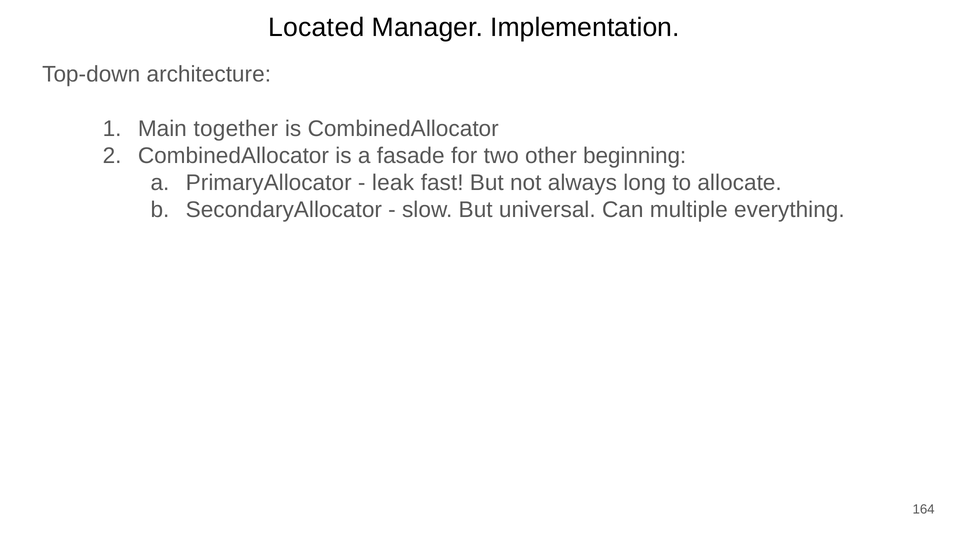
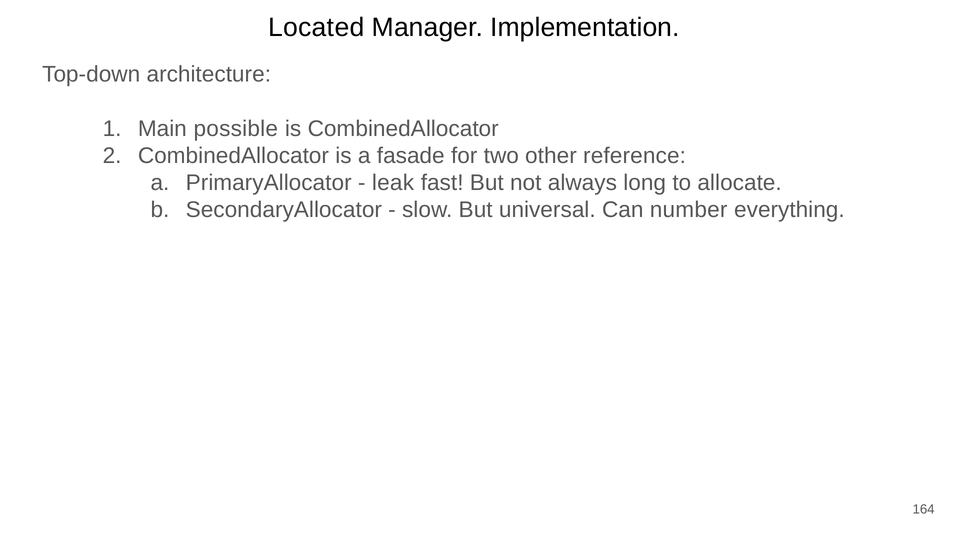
together: together -> possible (236, 129)
beginning: beginning -> reference (635, 156)
multiple: multiple -> number (689, 210)
